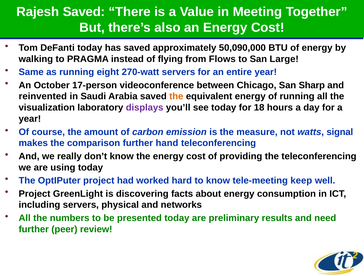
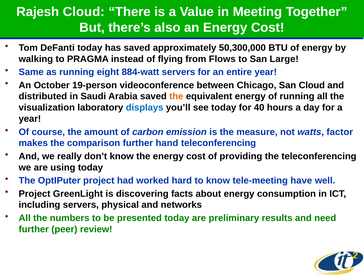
Rajesh Saved: Saved -> Cloud (84, 12)
50,090,000: 50,090,000 -> 50,300,000 (242, 48)
270-watt: 270-watt -> 884-watt (140, 72)
17-person: 17-person -> 19-person (95, 85)
San Sharp: Sharp -> Cloud (312, 85)
reinvented: reinvented -> distributed (43, 97)
displays colour: purple -> blue (145, 108)
18: 18 -> 40 (259, 108)
signal: signal -> factor (340, 132)
keep: keep -> have (301, 181)
